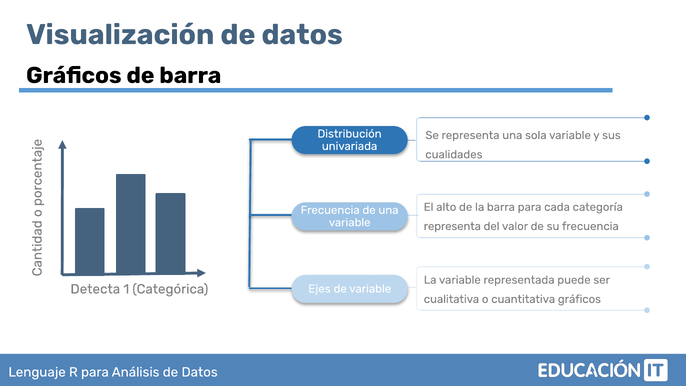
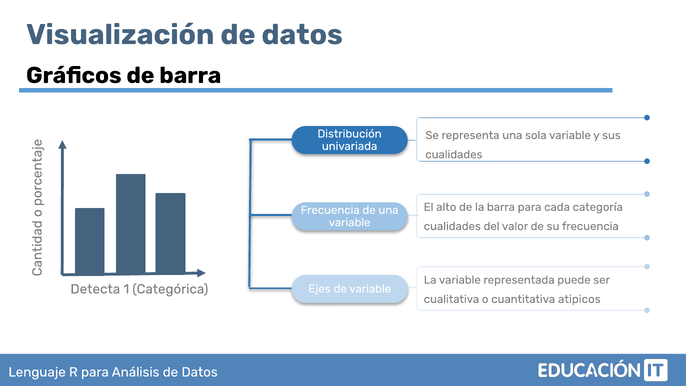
representa: representa -> cualidades (452, 226)
cuantitativa gráficos: gráficos -> atipicos (579, 299)
